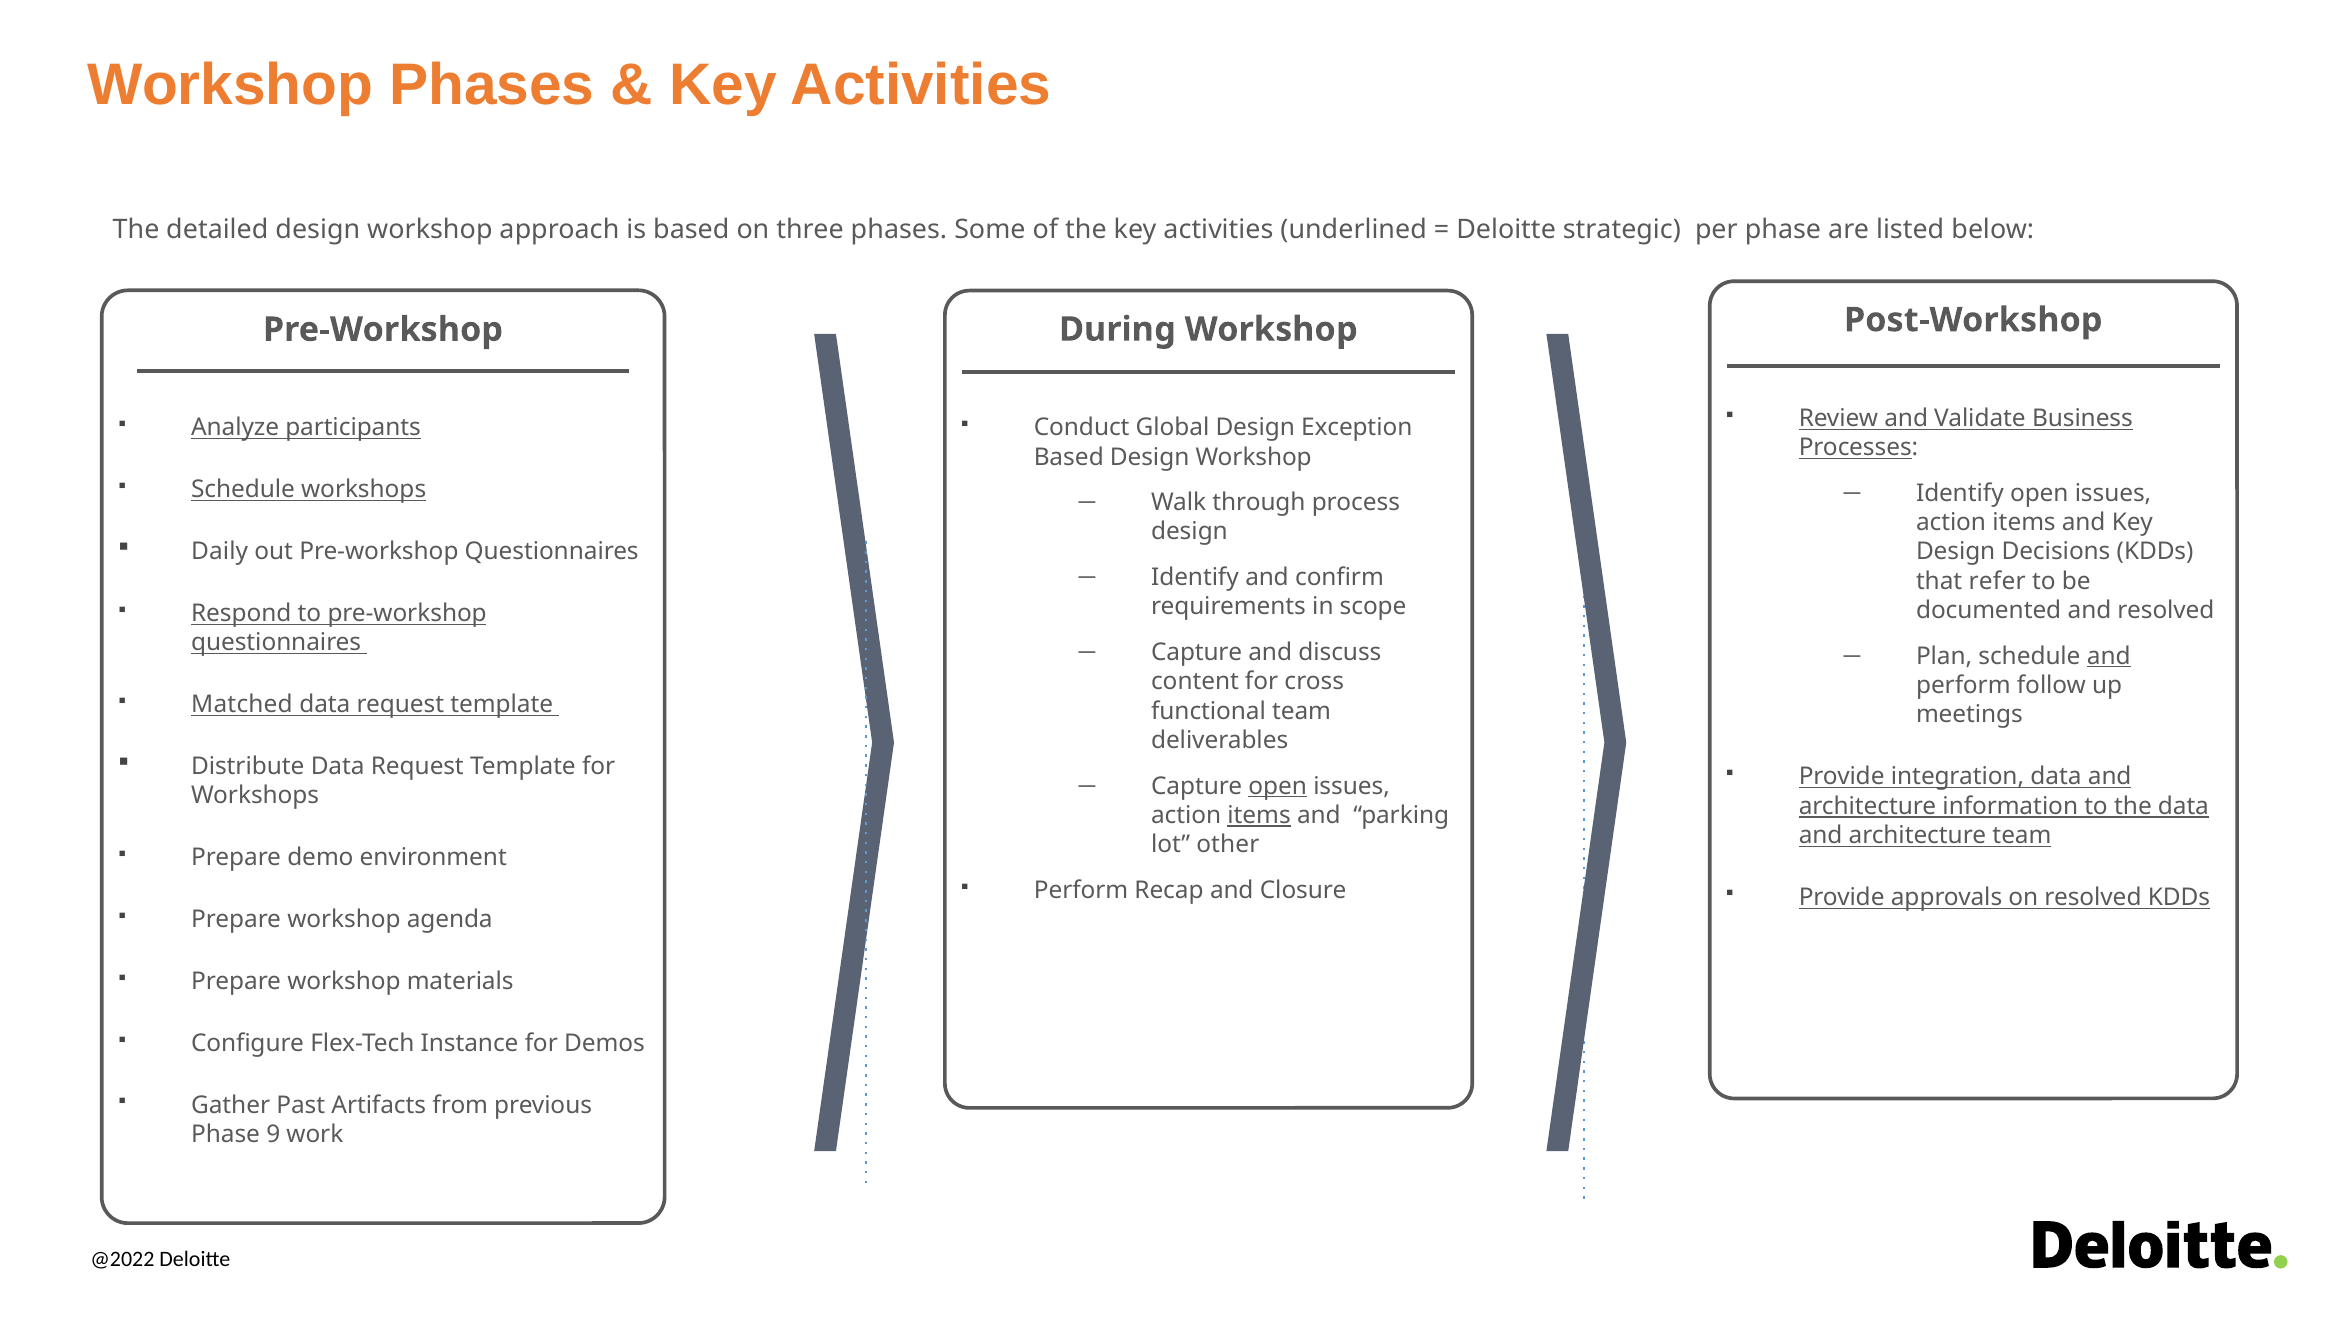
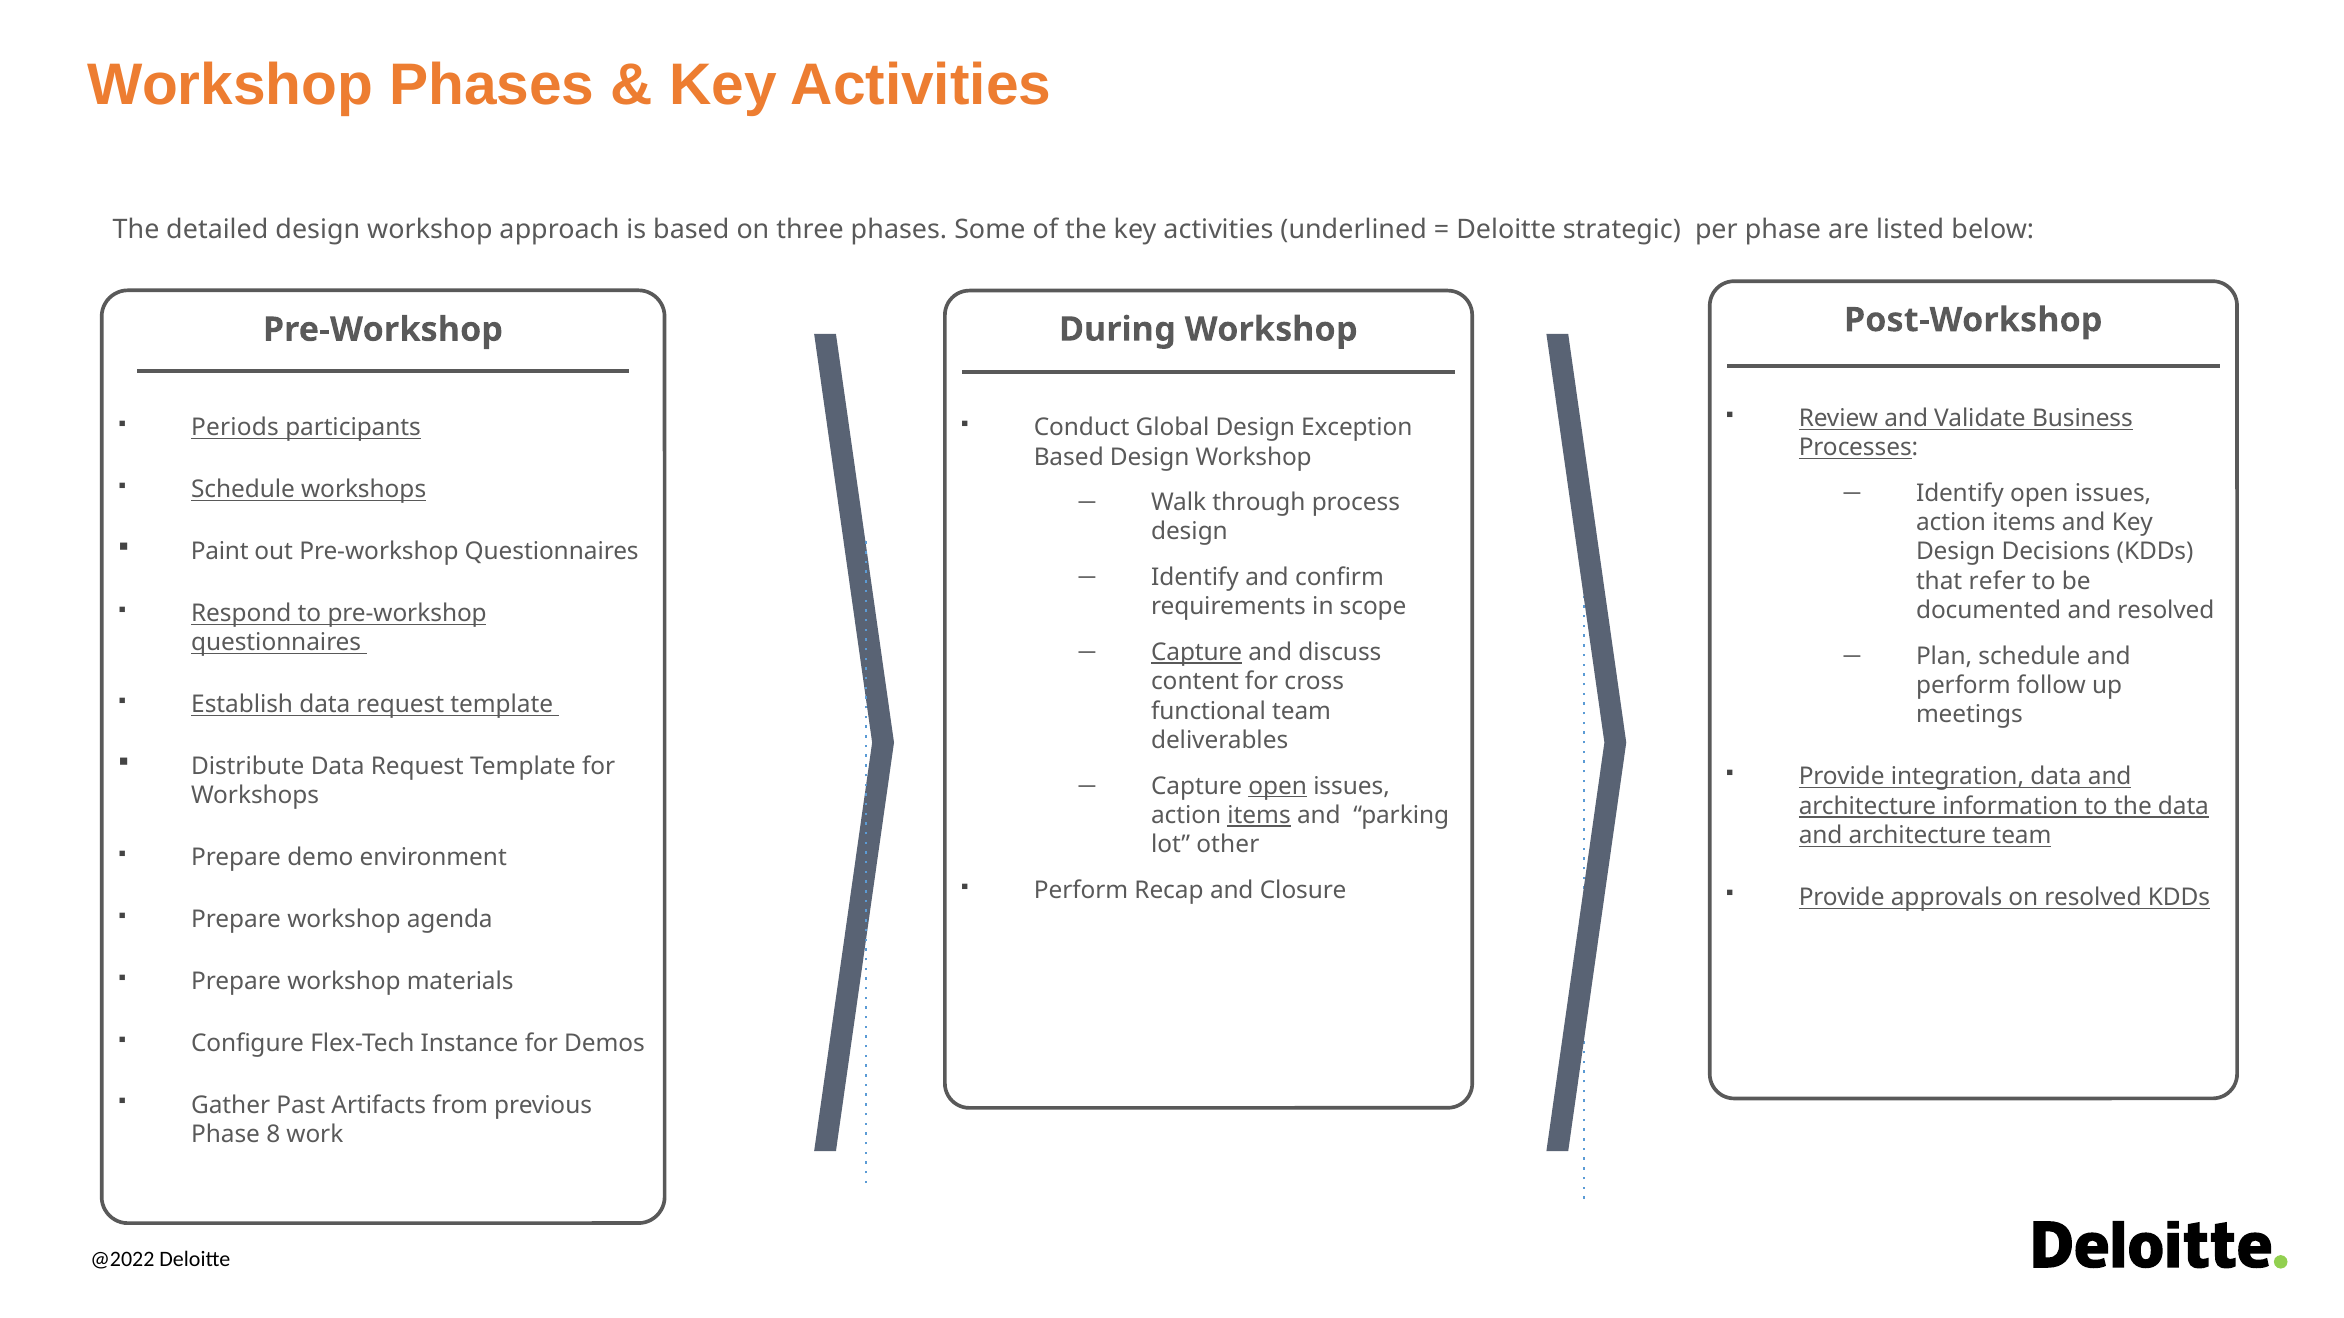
Analyze: Analyze -> Periods (235, 428)
Daily: Daily -> Paint (220, 552)
Capture underline: none -> present (1197, 653)
and underline: present -> none (2109, 656)
Matched: Matched -> Establish (242, 705)
9: 9 -> 8 (273, 1135)
